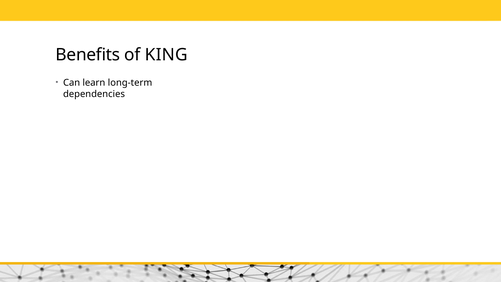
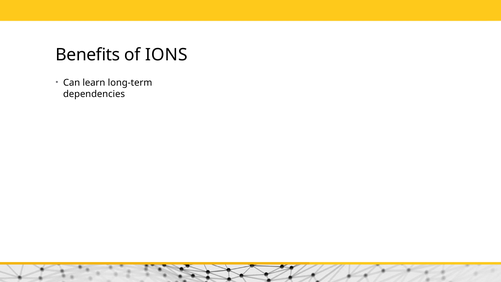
KING: KING -> IONS (166, 55)
